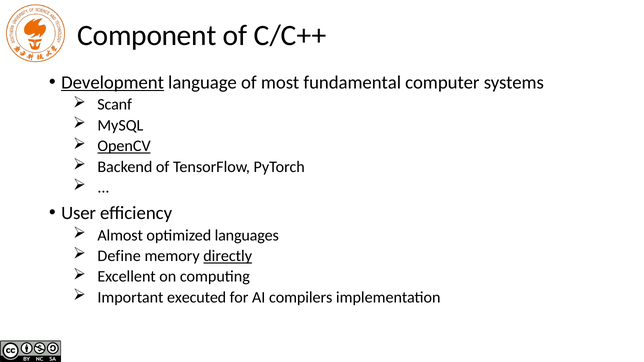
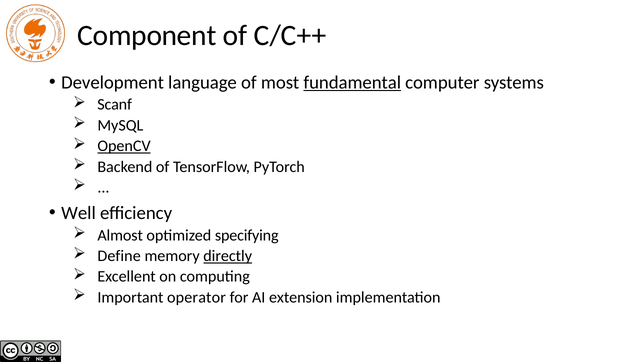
Development underline: present -> none (113, 83)
fundamental underline: none -> present (352, 83)
User: User -> Well (79, 213)
languages: languages -> specifying (247, 235)
executed: executed -> operator (196, 298)
compilers: compilers -> extension (301, 298)
